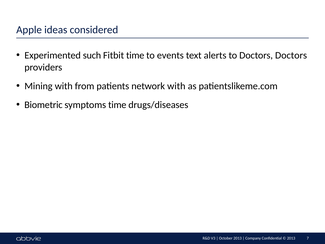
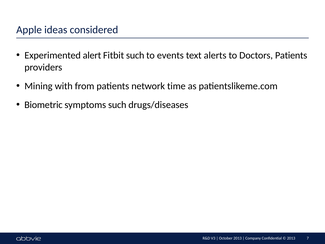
such: such -> alert (92, 55)
Fitbit time: time -> such (135, 55)
Doctors Doctors: Doctors -> Patients (291, 55)
network with: with -> time (176, 86)
symptoms time: time -> such (117, 105)
